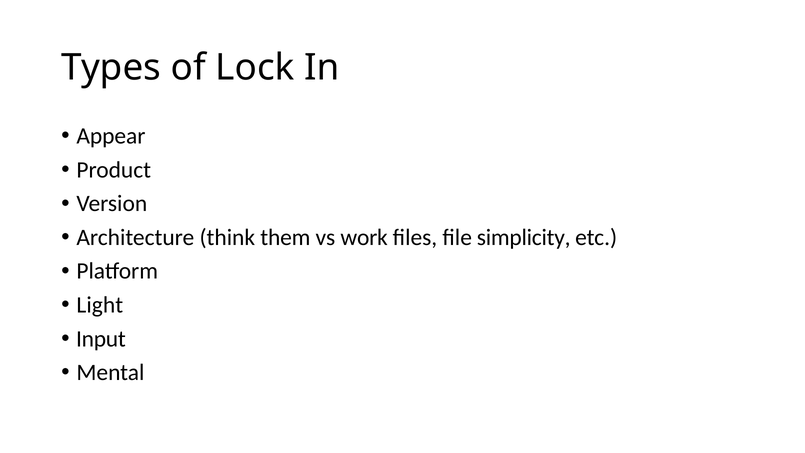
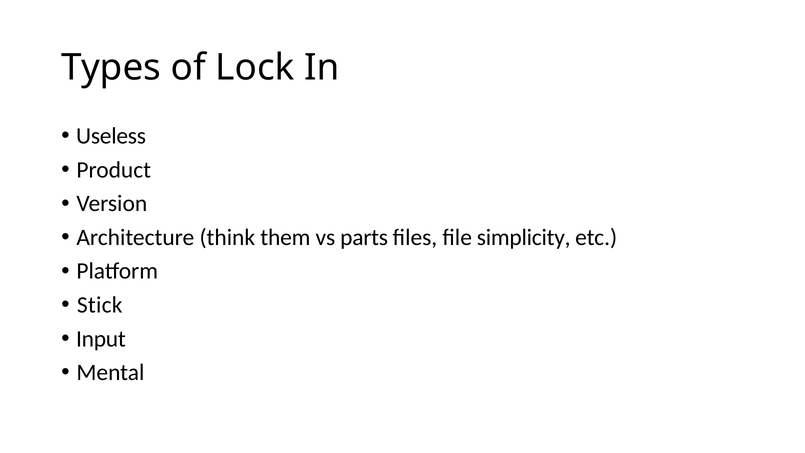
Appear: Appear -> Useless (111, 136)
work: work -> parts (364, 237)
Light: Light -> Stick (100, 305)
